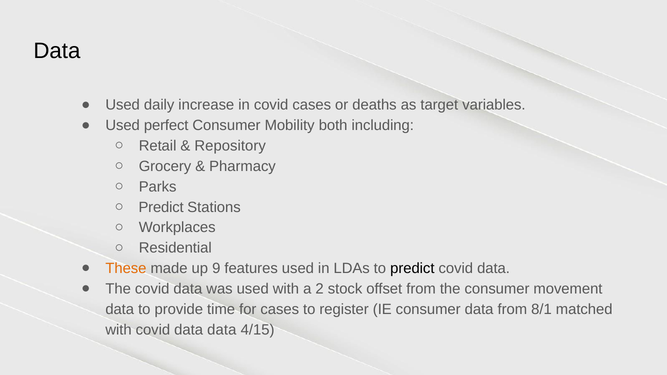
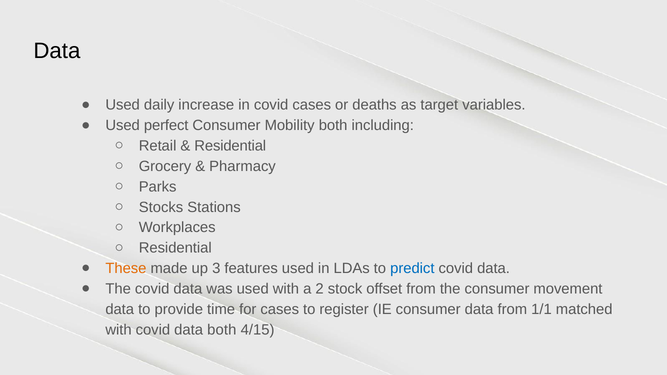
Repository: Repository -> Residential (230, 146)
Predict: Predict -> Stocks (161, 207)
9: 9 -> 3 (216, 269)
predict colour: black -> blue (412, 269)
8/1: 8/1 -> 1/1 (541, 309)
data data: data -> both (222, 330)
